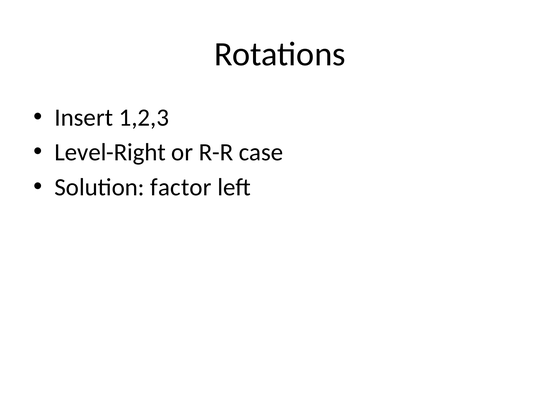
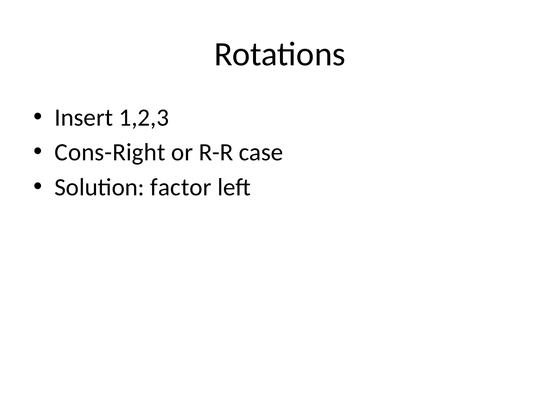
Level-Right: Level-Right -> Cons-Right (110, 152)
